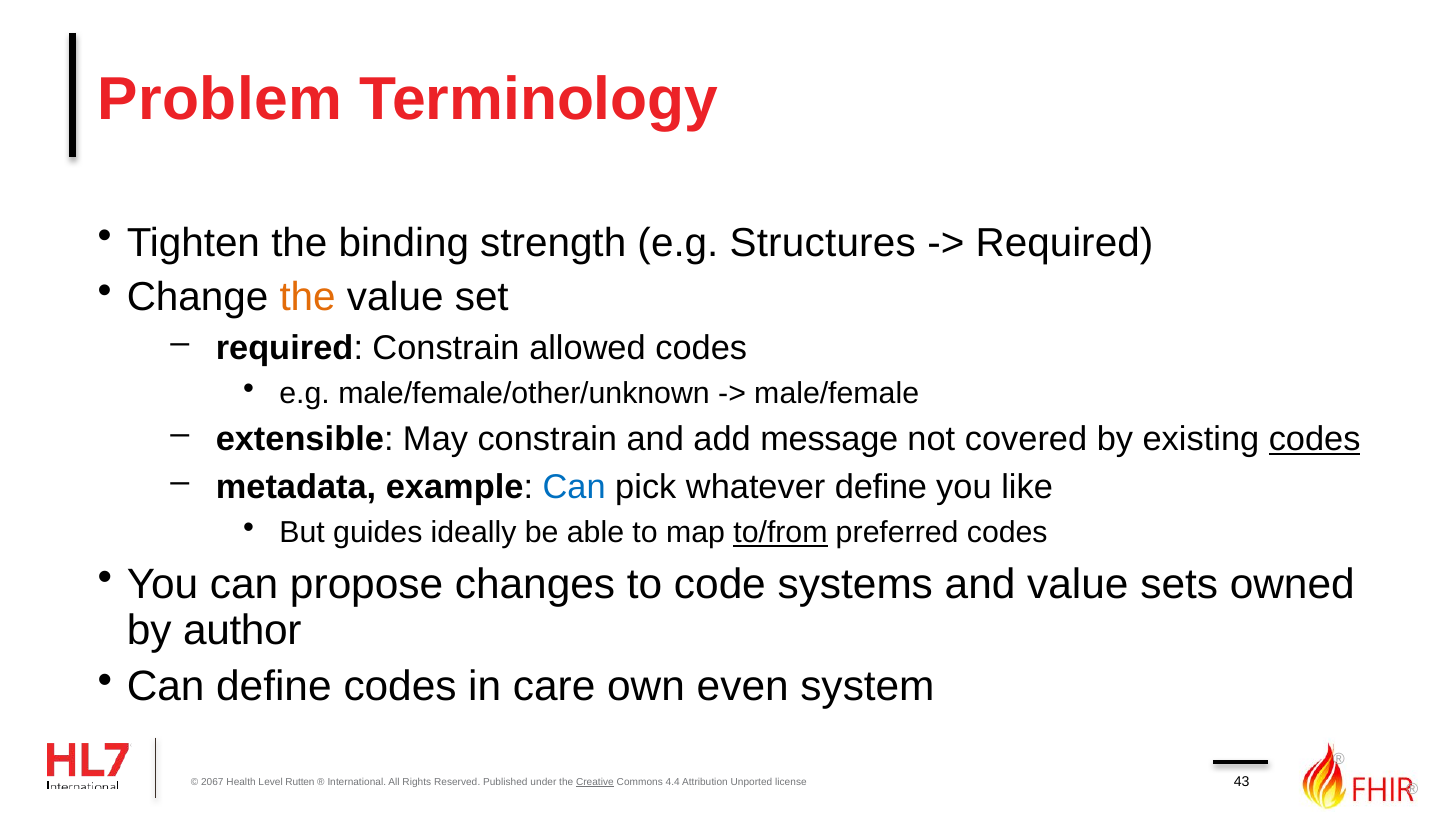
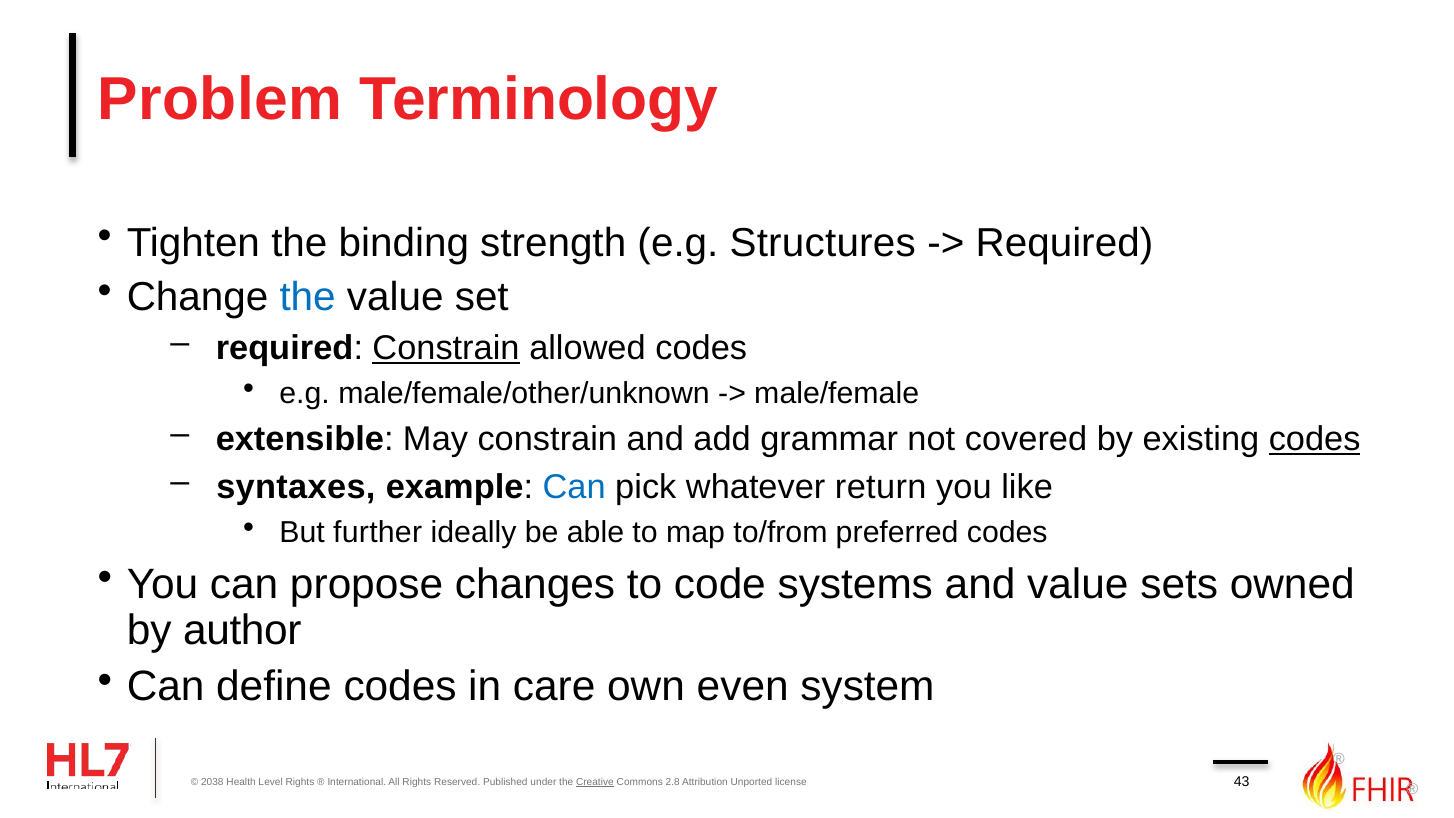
the colour: orange -> blue (308, 297)
Constrain underline: none -> present (446, 348)
message: message -> grammar (829, 439)
metadata: metadata -> syntaxes (296, 487)
whatever define: define -> return (881, 487)
guides: guides -> further (378, 533)
to/from underline: present -> none (780, 533)
2067: 2067 -> 2038 (212, 782)
Level Rutten: Rutten -> Rights (300, 782)
4.4: 4.4 -> 2.8 (673, 782)
